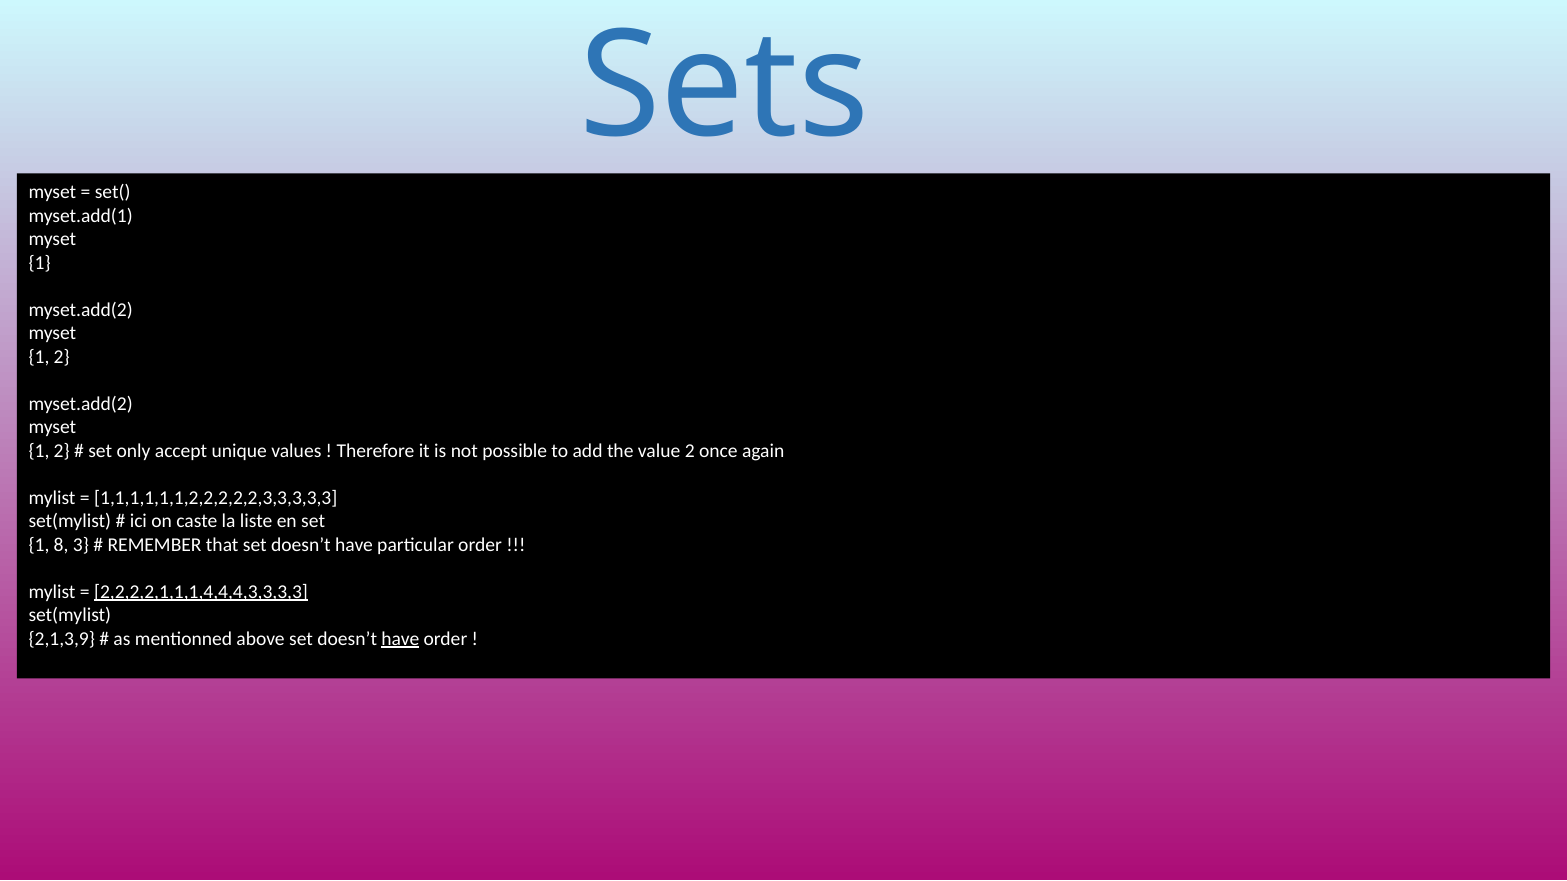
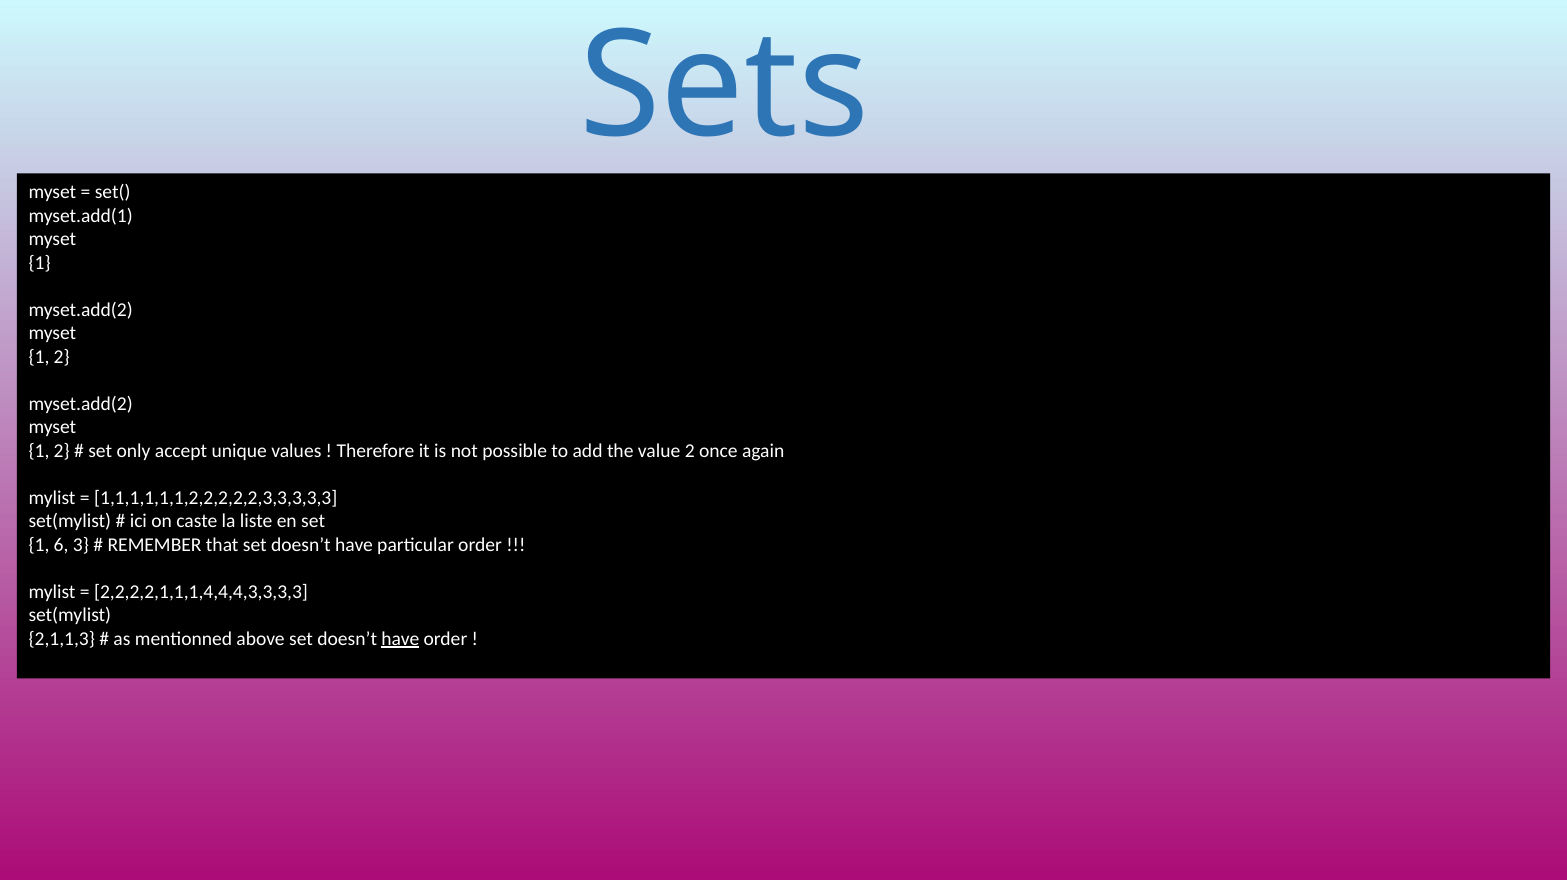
8: 8 -> 6 (61, 545)
2,2,2,2,1,1,1,4,4,4,3,3,3,3 underline: present -> none (201, 592)
2,1,3,9: 2,1,3,9 -> 2,1,1,3 (62, 639)
